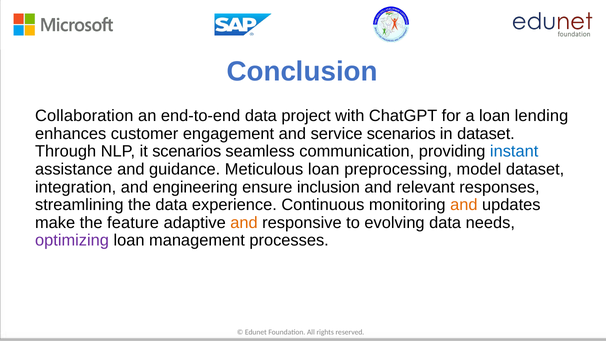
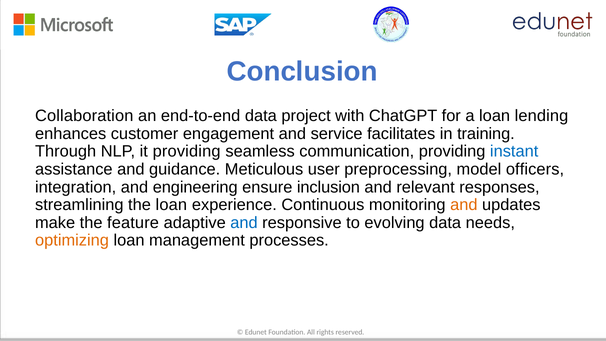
service scenarios: scenarios -> facilitates (401, 134)
in dataset: dataset -> training (486, 134)
it scenarios: scenarios -> providing (187, 151)
Meticulous loan: loan -> user (324, 169)
model dataset: dataset -> officers (535, 169)
the data: data -> loan (171, 205)
and colour: orange -> blue (244, 223)
optimizing colour: purple -> orange (72, 240)
